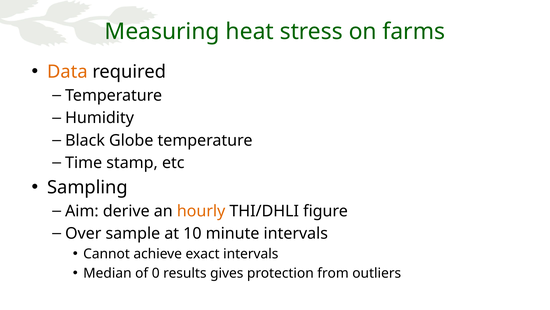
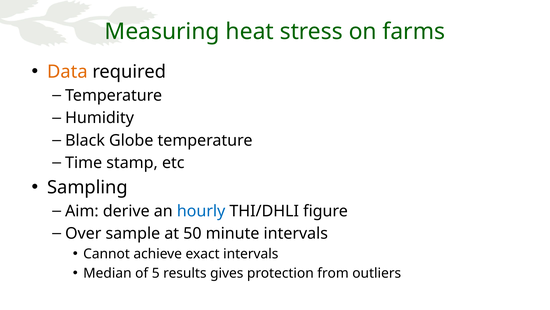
hourly colour: orange -> blue (201, 211)
10: 10 -> 50 (192, 233)
0: 0 -> 5 (156, 273)
